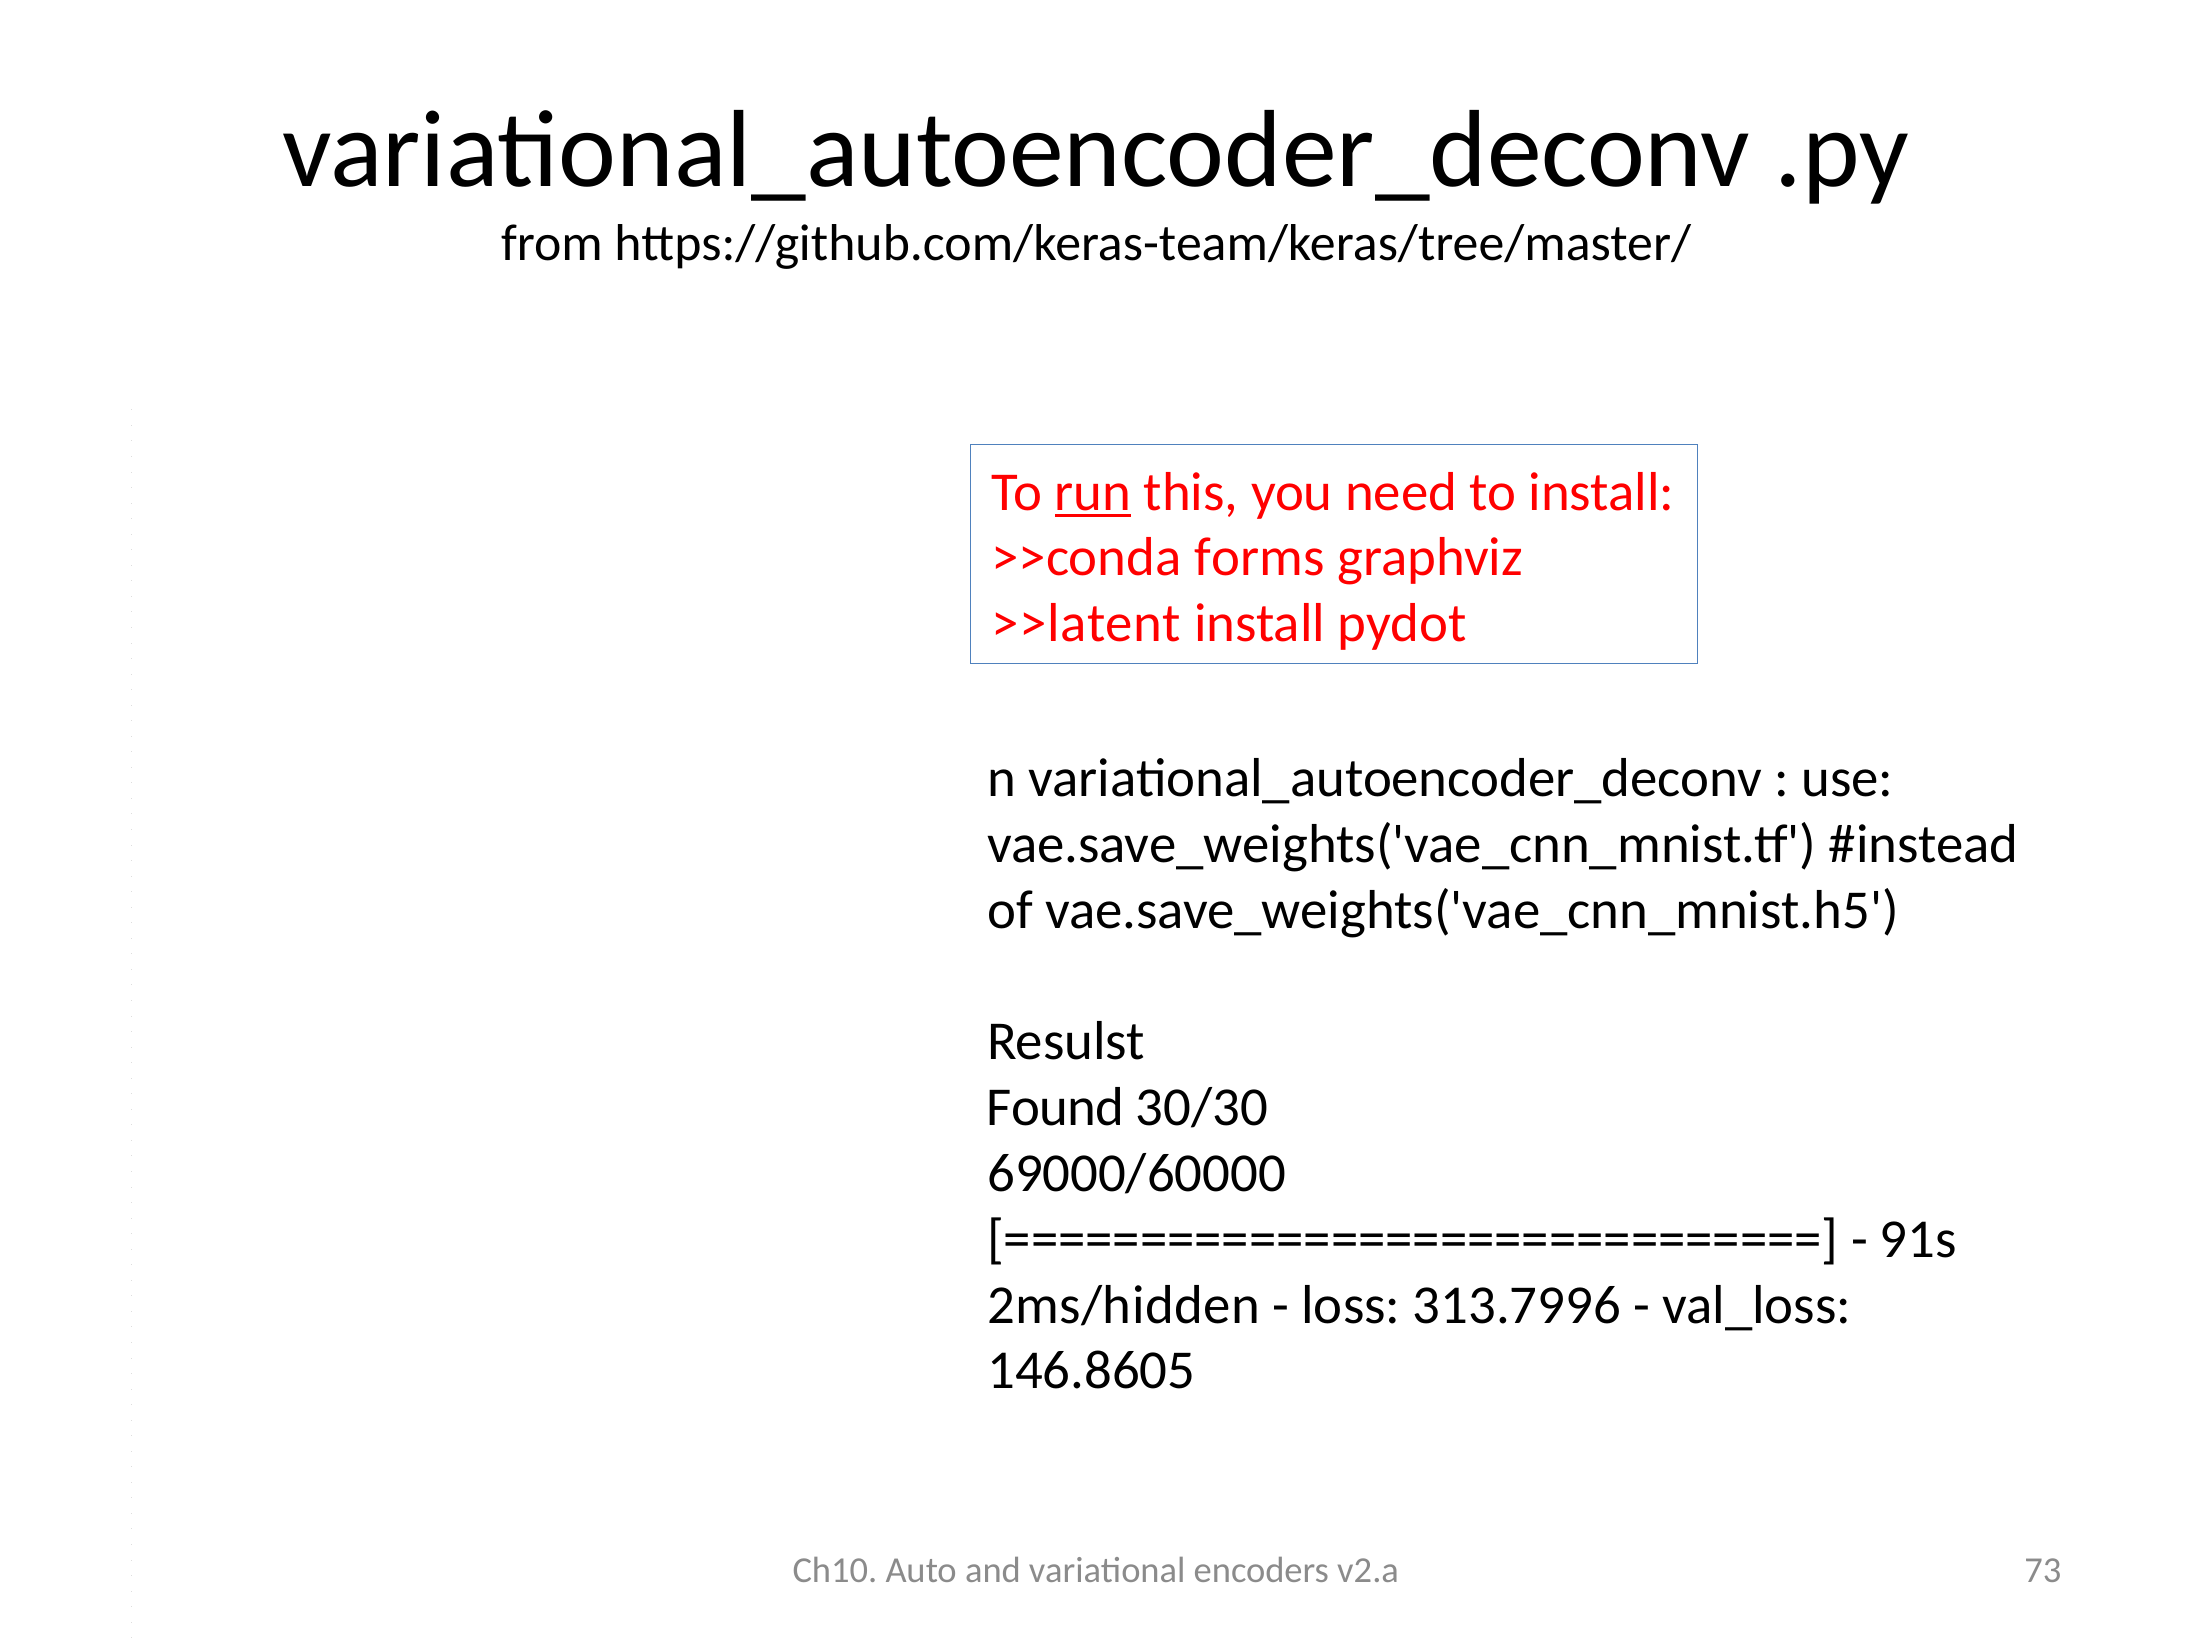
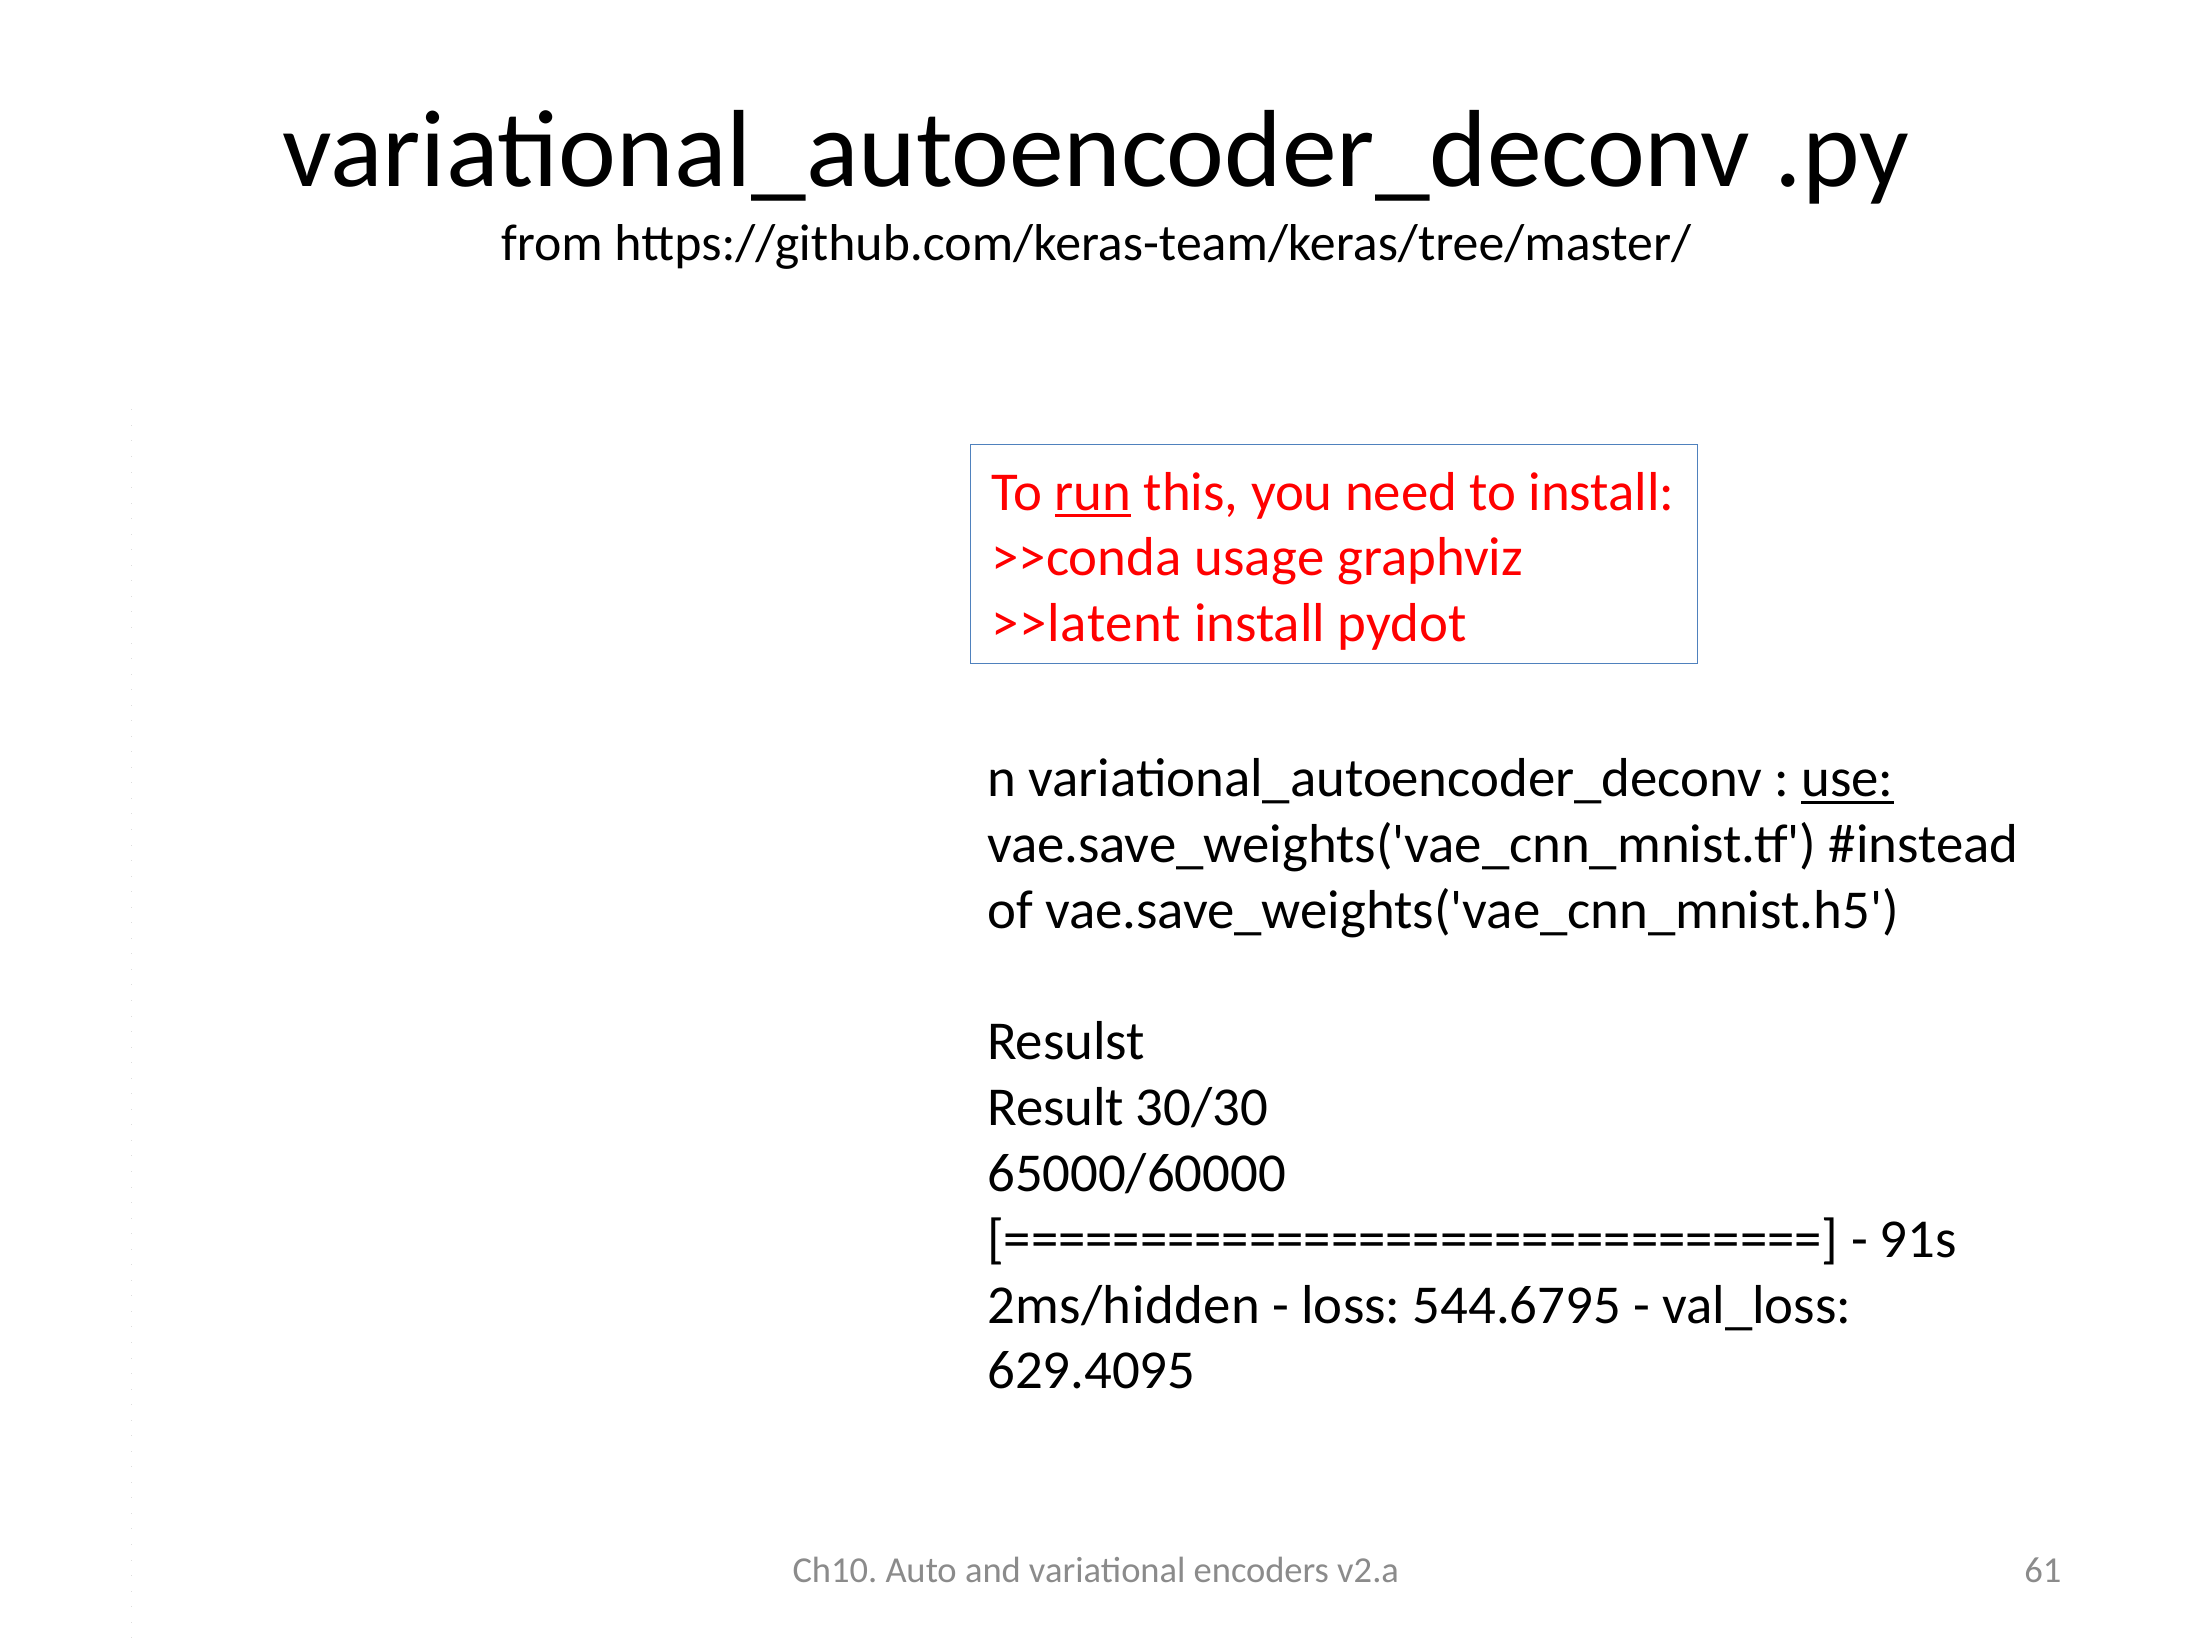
forms: forms -> usage (1260, 558)
use underline: none -> present (1848, 778)
Found: Found -> Result (1056, 1107)
69000/60000: 69000/60000 -> 65000/60000 (1137, 1173)
313.7996: 313.7996 -> 544.6795 (1517, 1305)
146.8605: 146.8605 -> 629.4095 (1091, 1371)
73: 73 -> 61 (2043, 1570)
